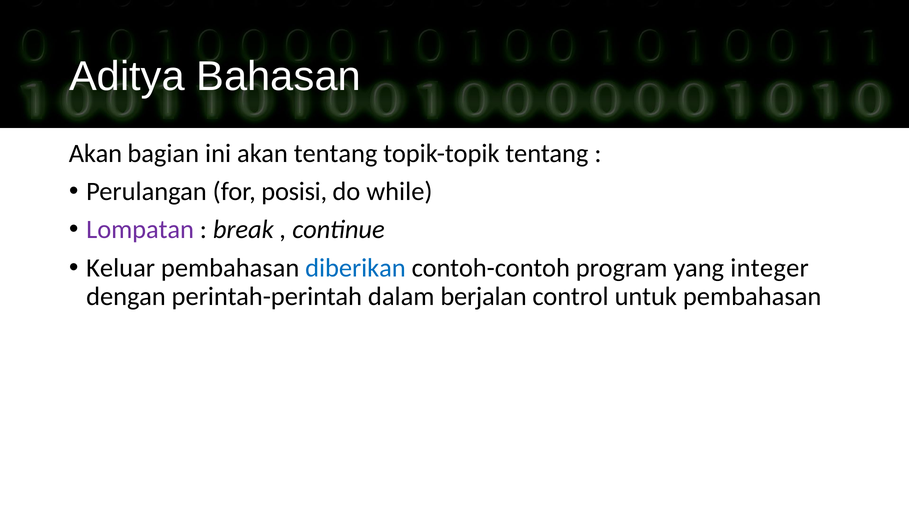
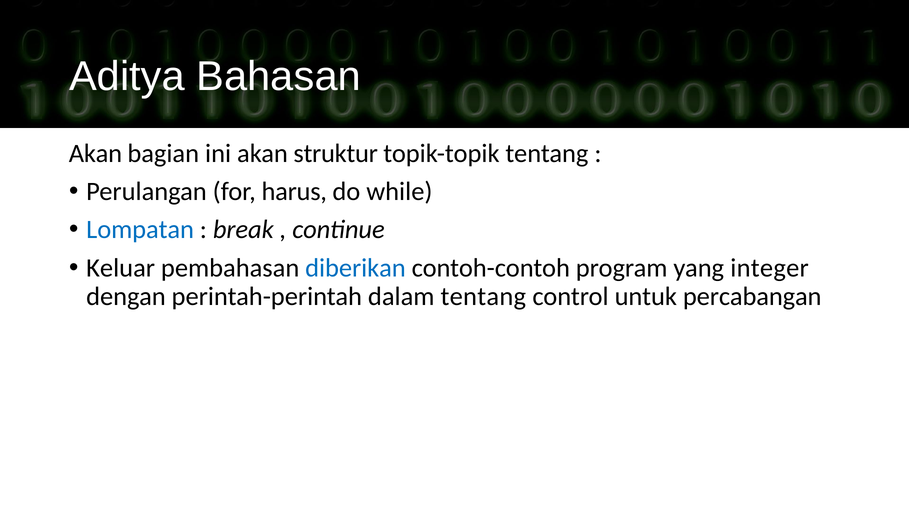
akan tentang: tentang -> struktur (336, 154)
posisi: posisi -> harus (294, 192)
Lompatan colour: purple -> blue (140, 230)
dalam berjalan: berjalan -> tentang (483, 297)
untuk pembahasan: pembahasan -> percabangan (752, 297)
